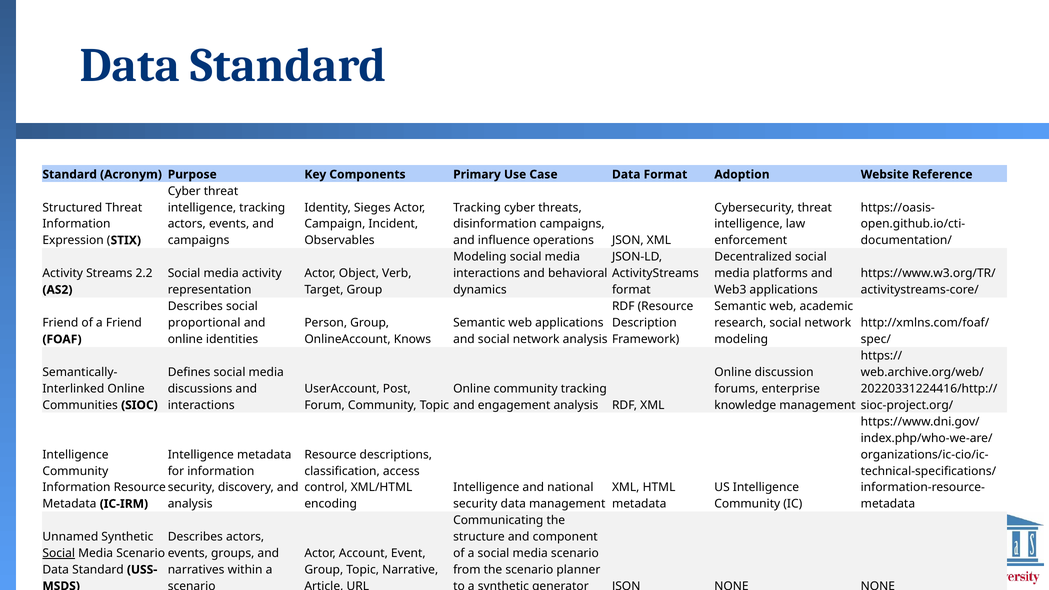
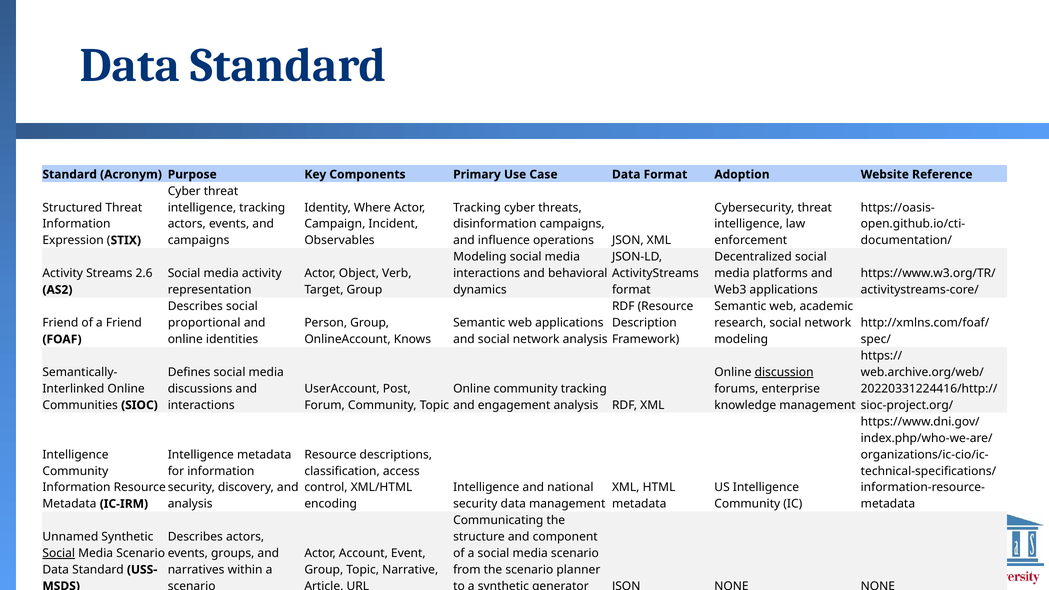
Sieges: Sieges -> Where (372, 208)
2.2: 2.2 -> 2.6 (144, 273)
discussion underline: none -> present (784, 372)
